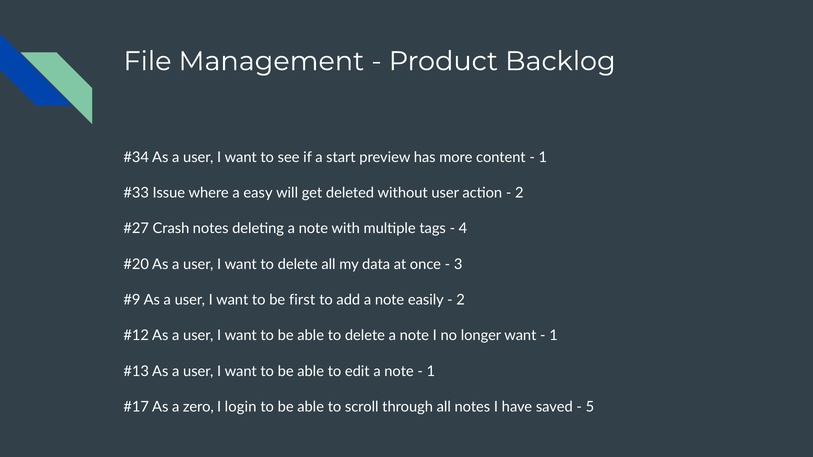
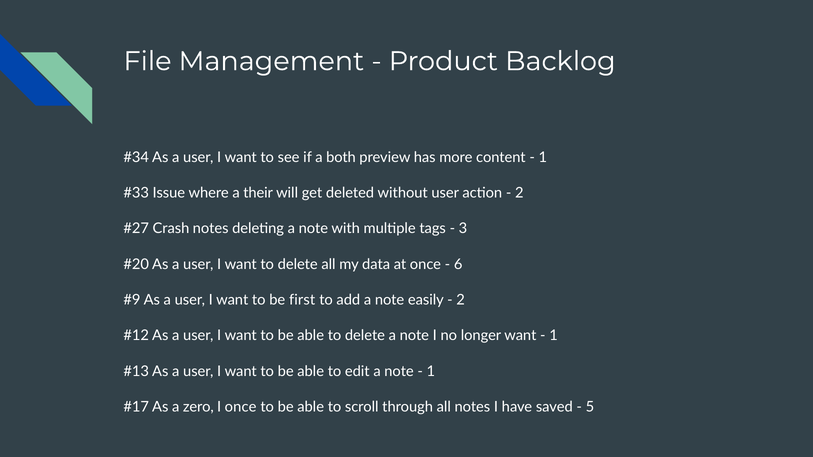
start: start -> both (341, 157)
easy: easy -> their (258, 193)
4: 4 -> 3 (463, 229)
3: 3 -> 6 (458, 264)
I login: login -> once (241, 407)
